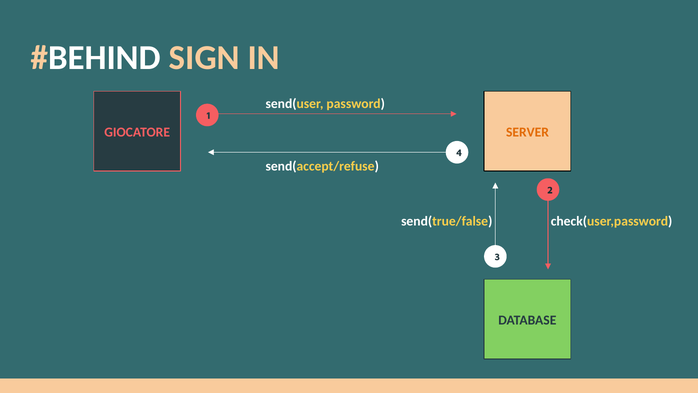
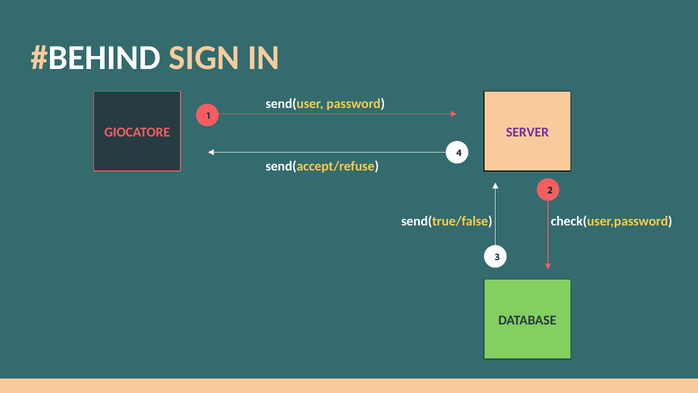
SERVER colour: orange -> purple (527, 132)
